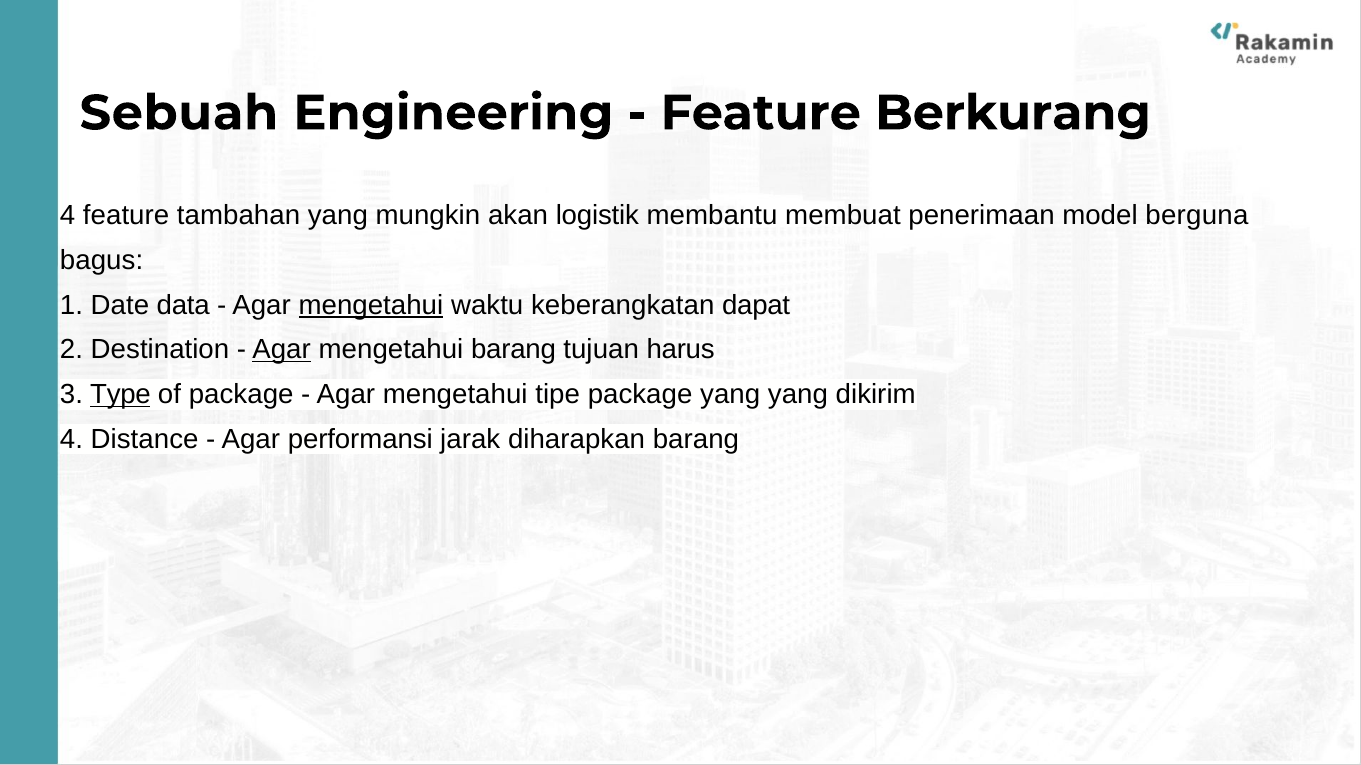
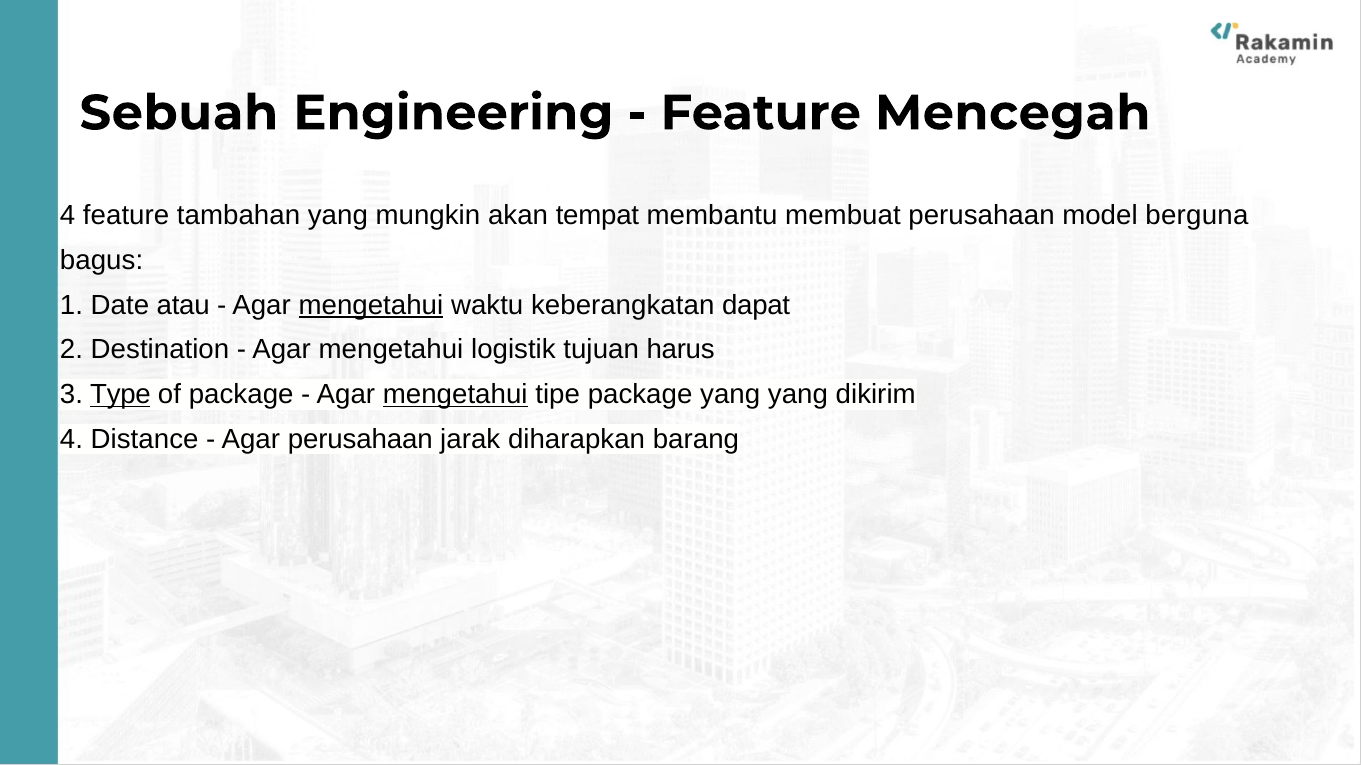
Berkurang: Berkurang -> Mencegah (1013, 113)
logistik: logistik -> tempat (597, 215)
membuat penerimaan: penerimaan -> perusahaan (982, 215)
data: data -> atau (183, 305)
Agar underline: present -> none (282, 350)
mengetahui barang: barang -> logistik (513, 350)
mengetahui underline: none -> present (455, 395)
Agar performansi: performansi -> perusahaan (360, 440)
